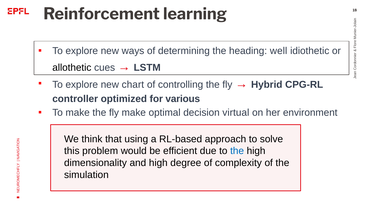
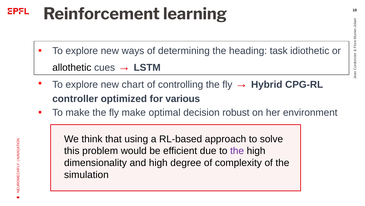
well: well -> task (279, 51)
virtual: virtual -> robust (236, 112)
the colour: blue -> purple (237, 150)
